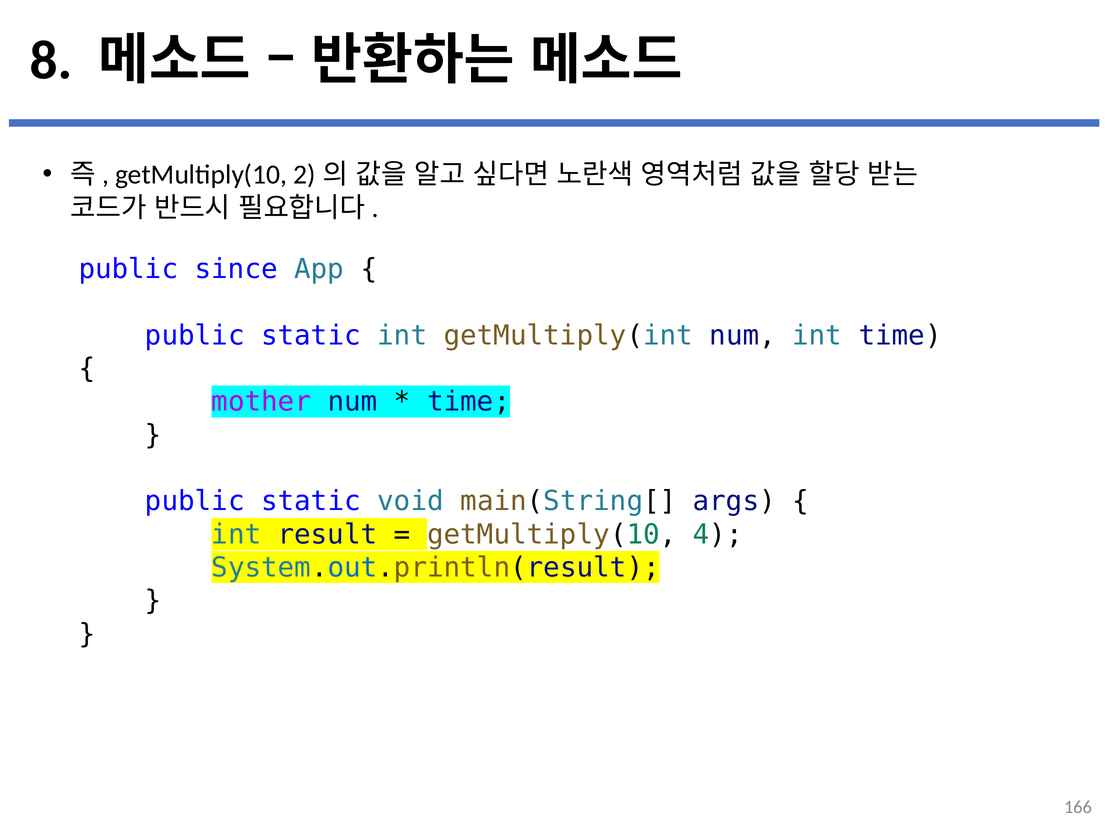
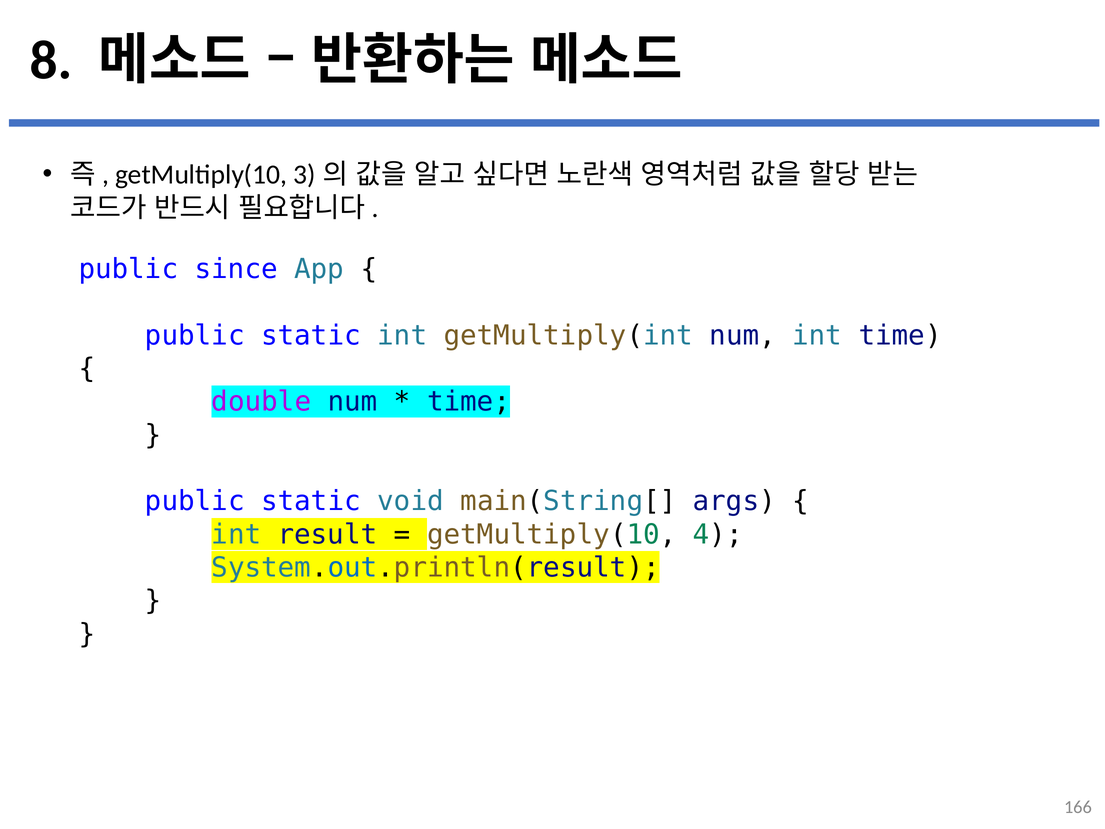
2: 2 -> 3 (305, 175)
mother: mother -> double (261, 402)
